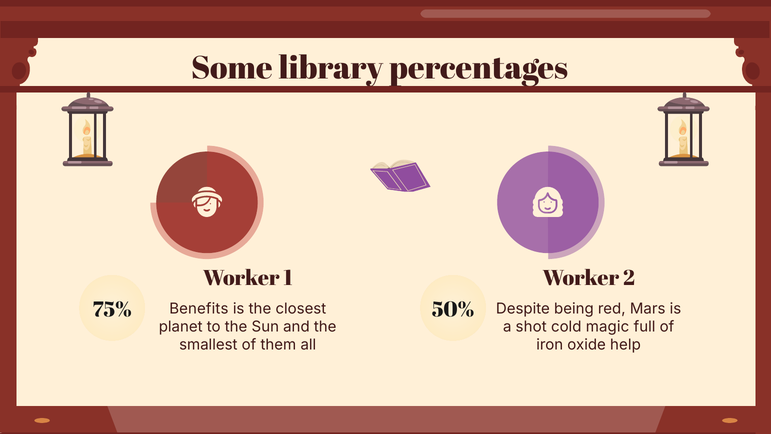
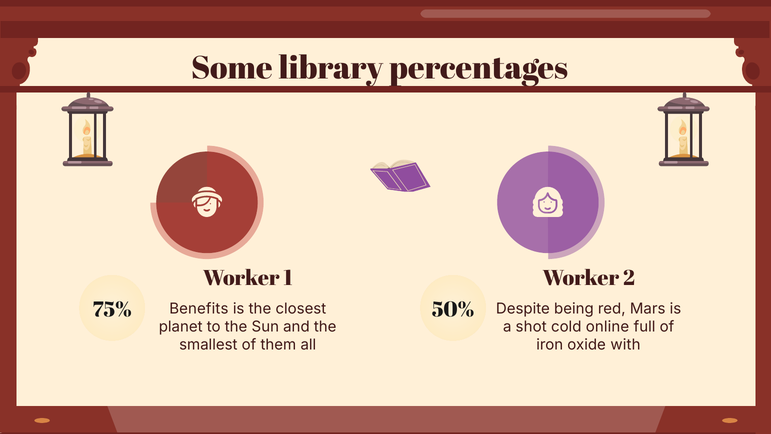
magic: magic -> online (608, 327)
help: help -> with (625, 345)
